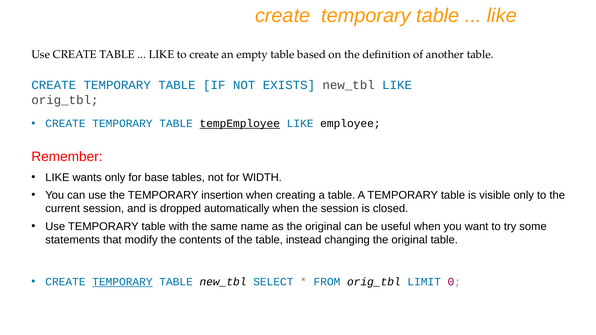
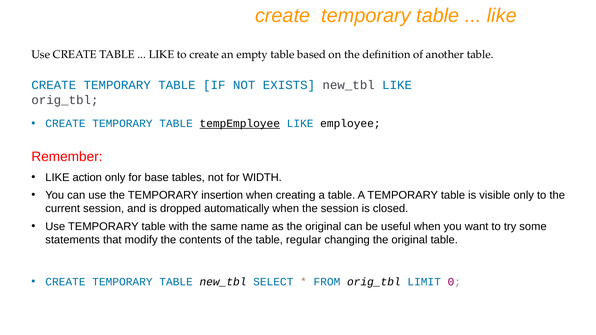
wants: wants -> action (87, 177)
instead: instead -> regular (304, 240)
TEMPORARY underline: present -> none (122, 282)
